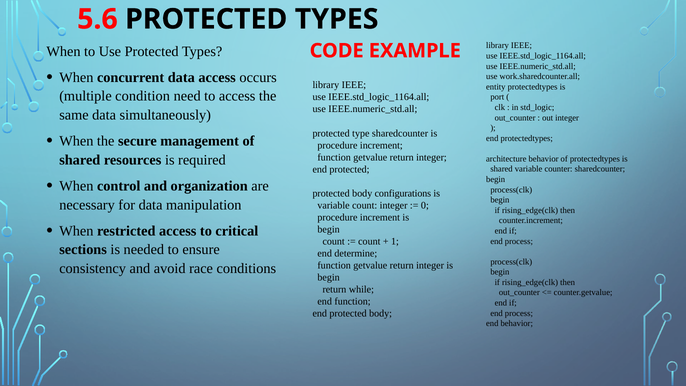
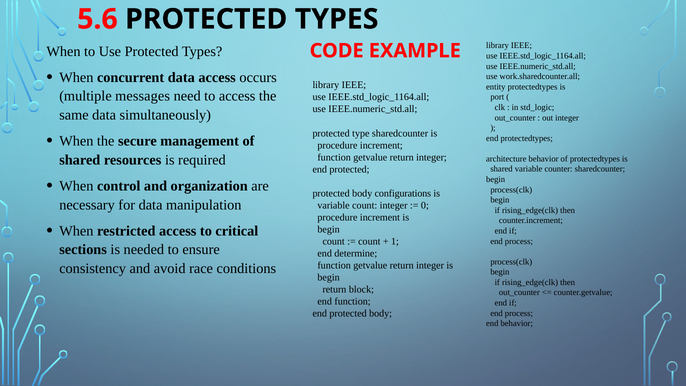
condition: condition -> messages (143, 96)
while: while -> block (361, 289)
